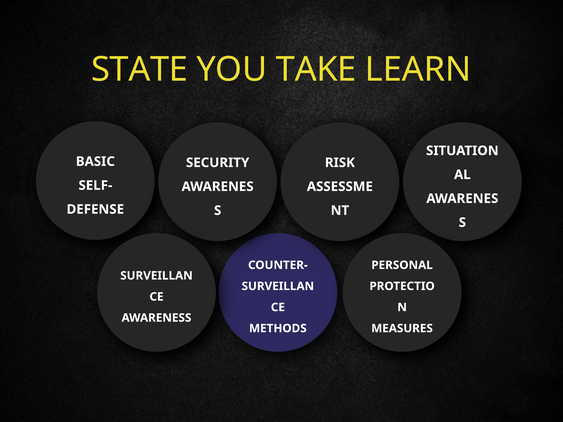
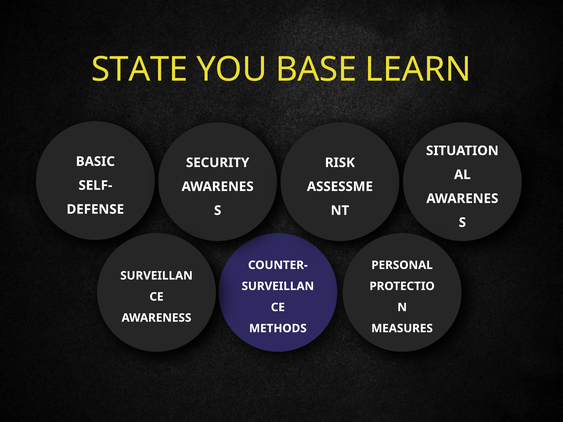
TAKE: TAKE -> BASE (316, 70)
